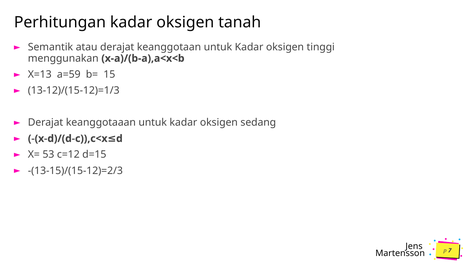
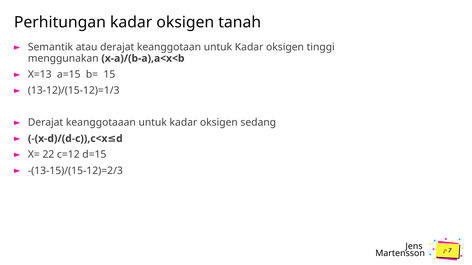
a=59: a=59 -> a=15 (69, 75)
53: 53 -> 22 (48, 155)
